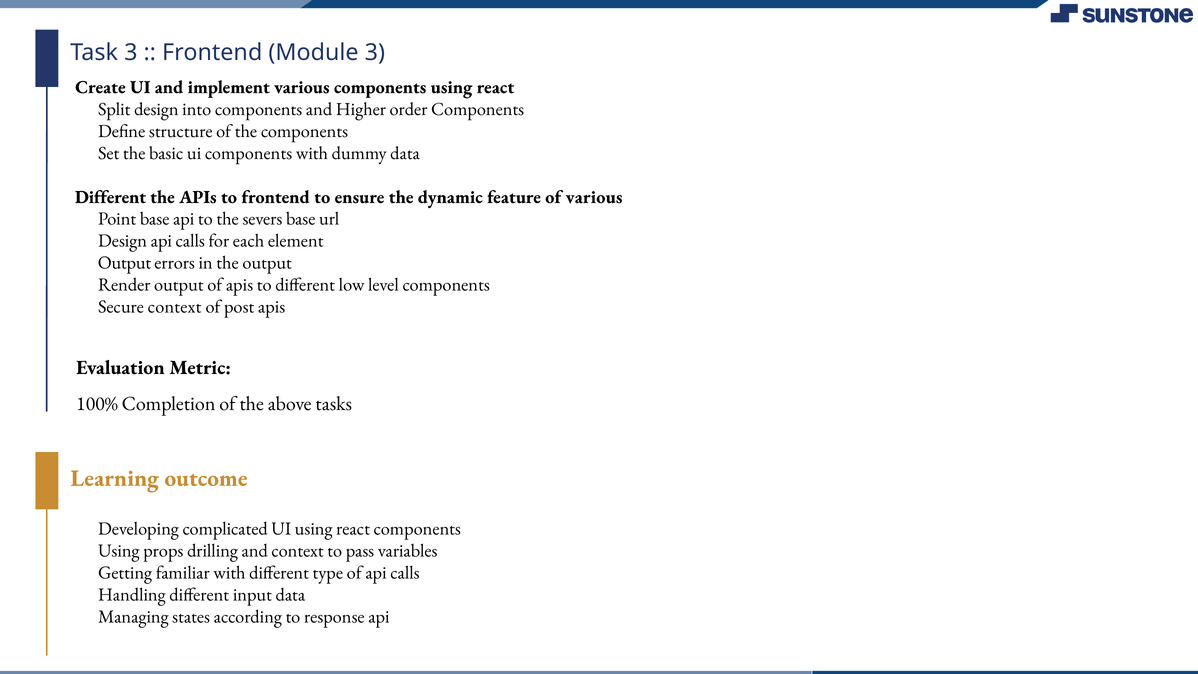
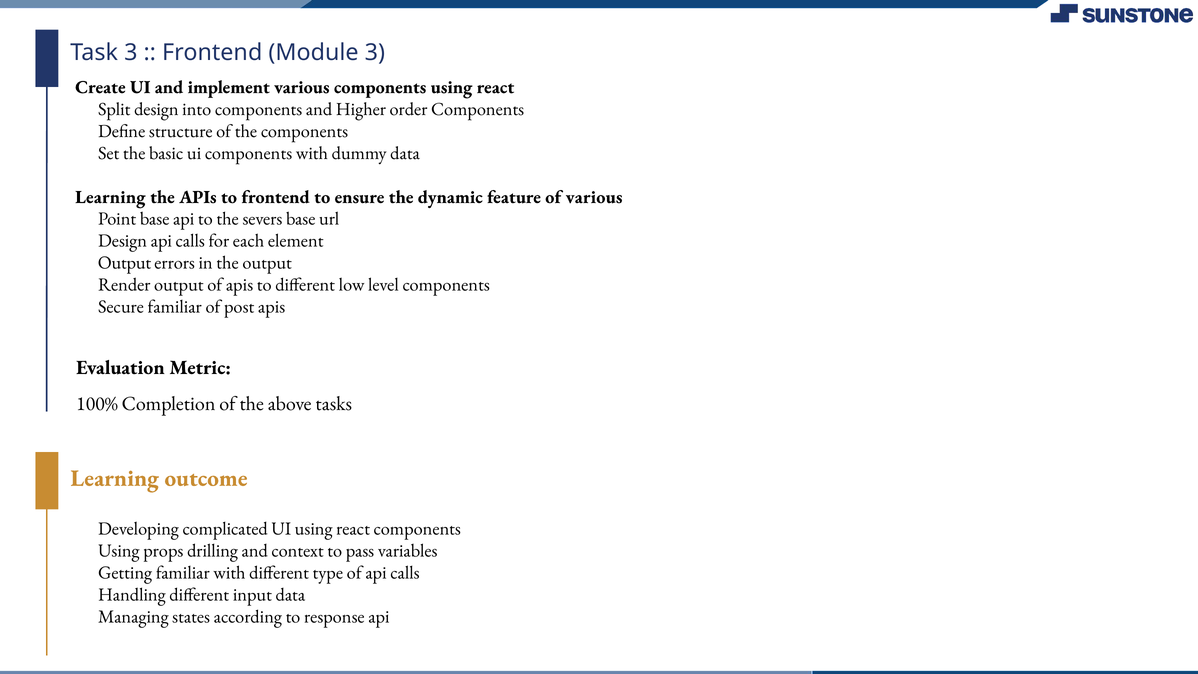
Different: Different -> Learning (110, 197)
Secure context: context -> familiar (175, 307)
